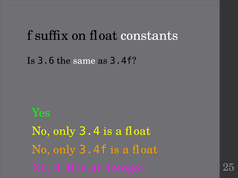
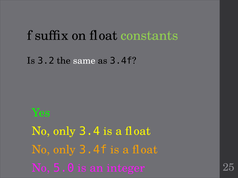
constants colour: white -> light green (149, 36)
3.6: 3.6 -> 3.2 (46, 61)
3.0: 3.0 -> 5.0 (64, 168)
